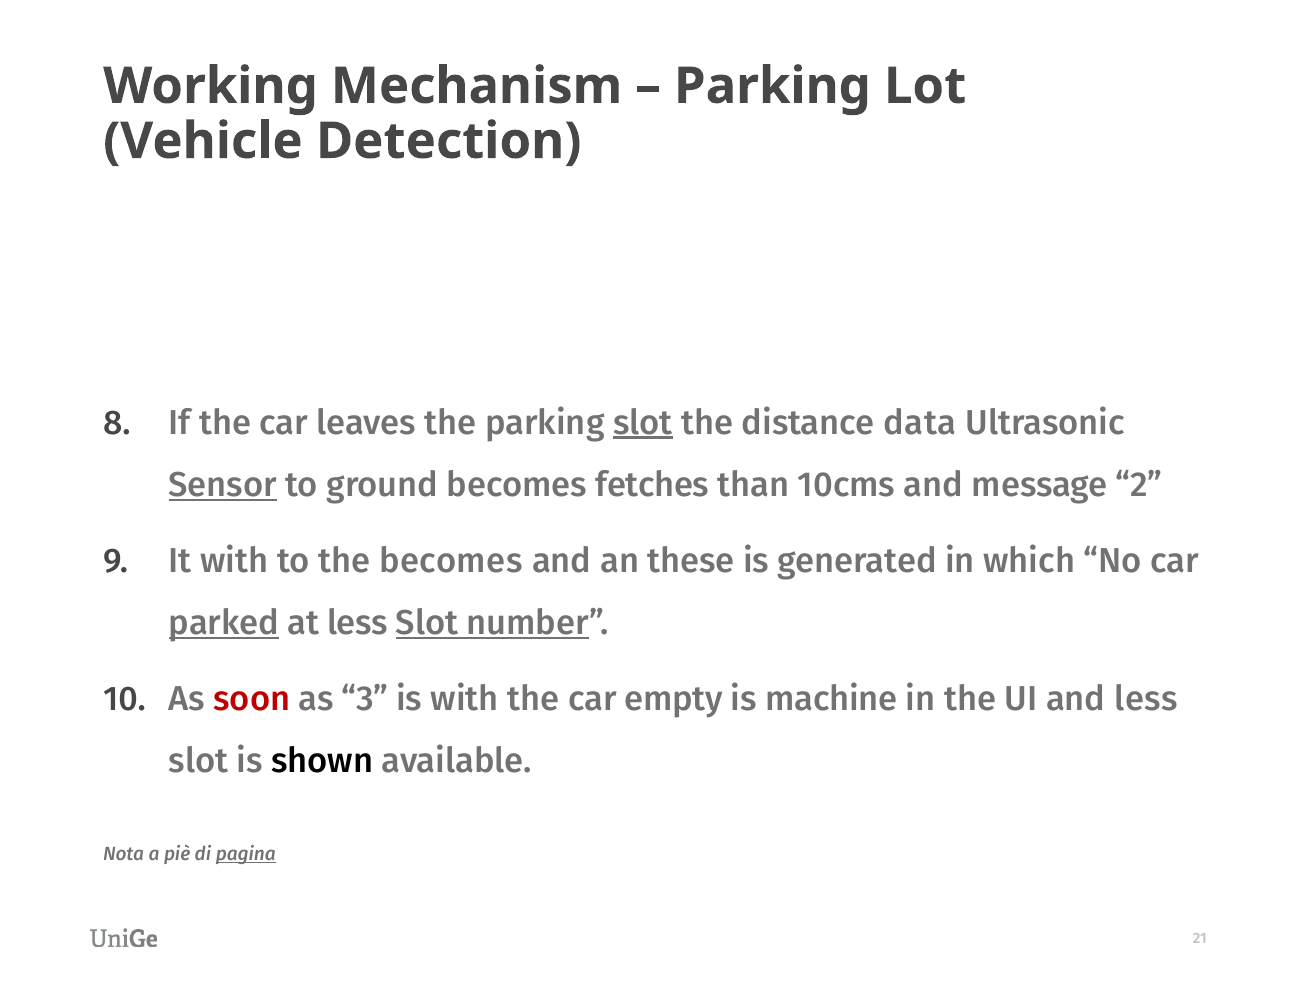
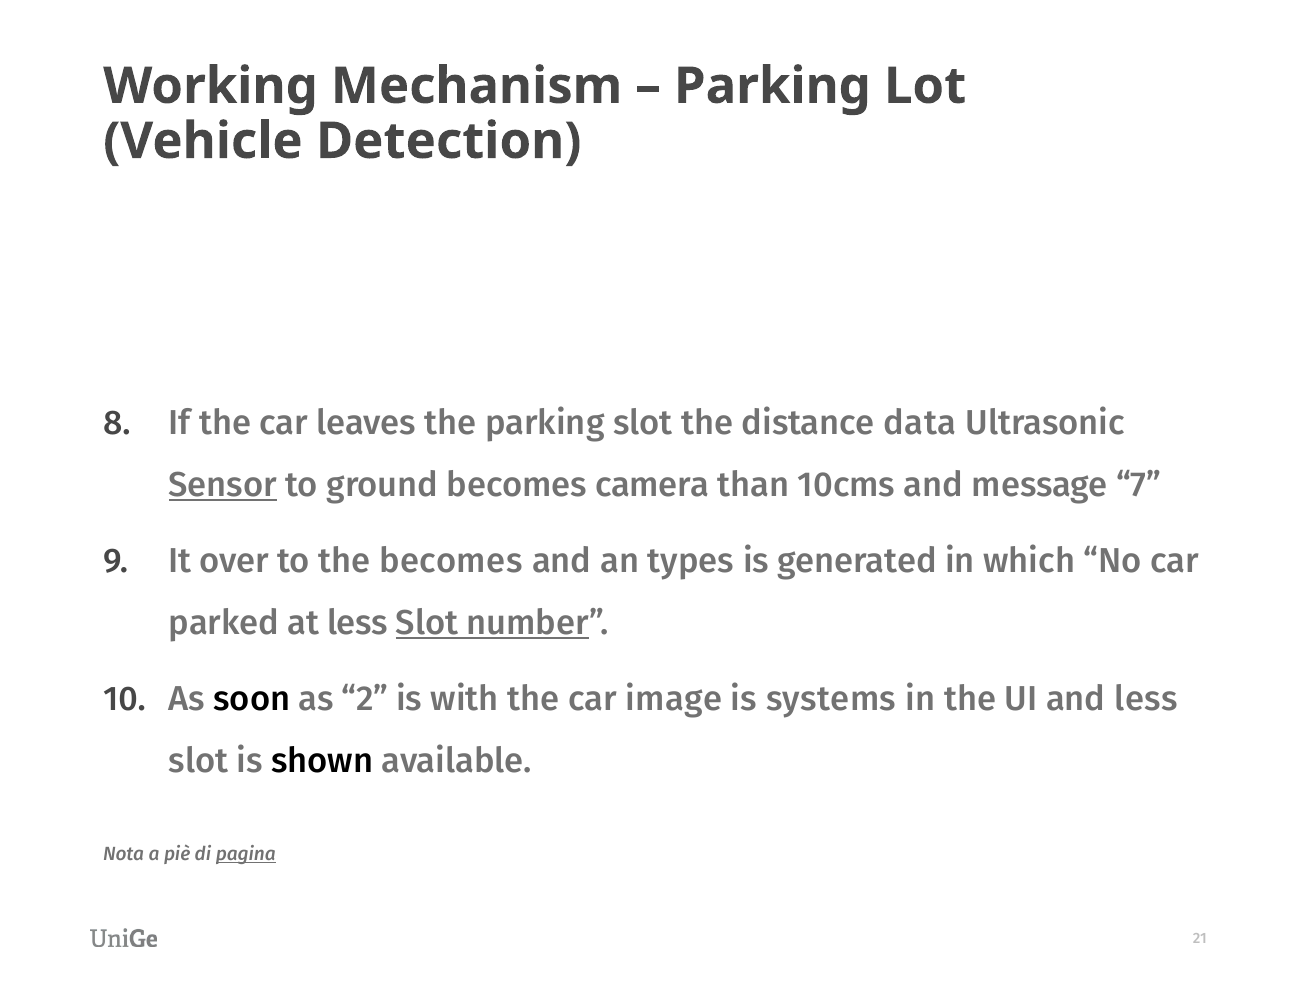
slot underline: present -> none (643, 422)
fetches: fetches -> camera (652, 485)
2: 2 -> 7 (1139, 485)
It with: with -> over (235, 560)
these: these -> types (691, 560)
parked underline: present -> none (224, 623)
soon colour: red -> black (252, 699)
3: 3 -> 2 (365, 699)
empty: empty -> image (674, 699)
machine: machine -> systems (831, 699)
